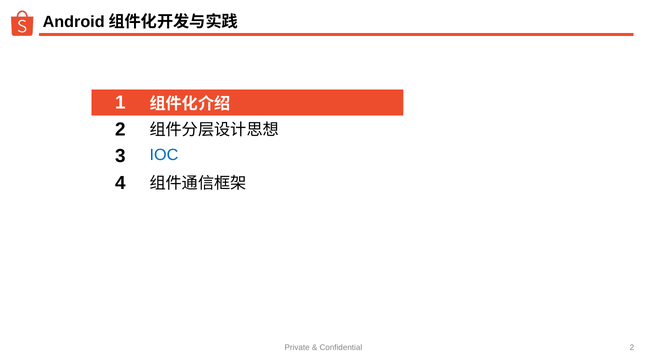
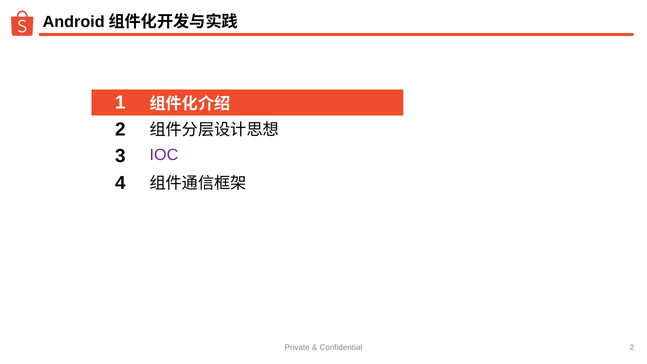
IOC colour: blue -> purple (164, 155)
